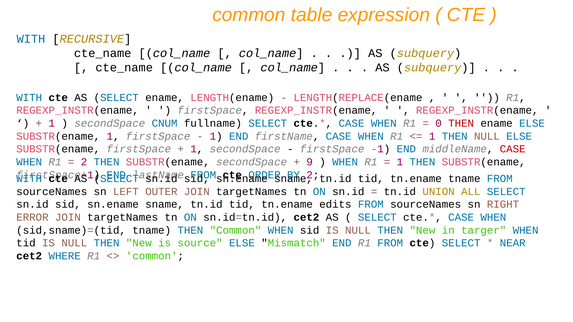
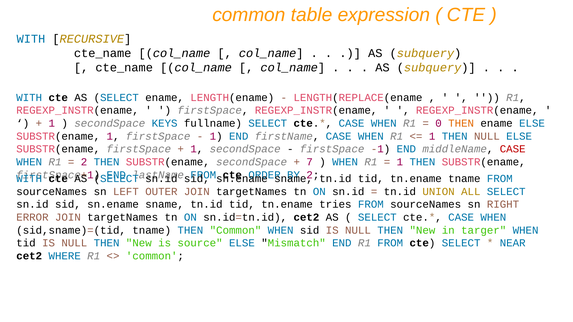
CNUM: CNUM -> KEYS (165, 123)
THEN colour: red -> orange (461, 123)
9: 9 -> 7 (310, 162)
edits: edits -> tries (335, 205)
